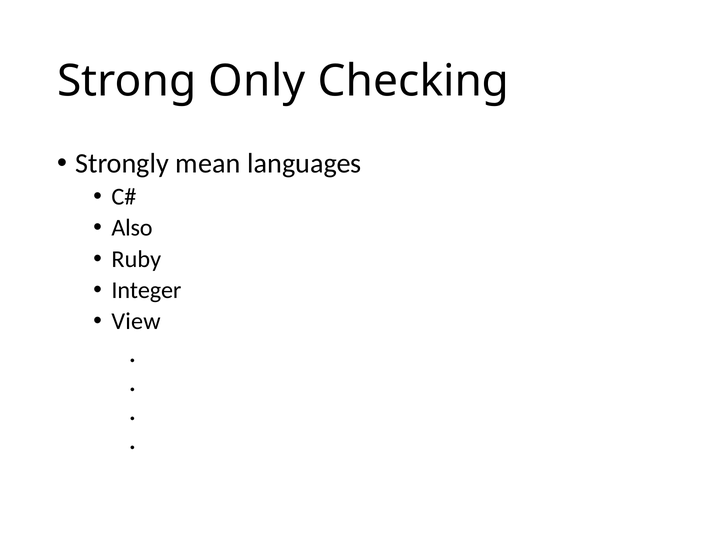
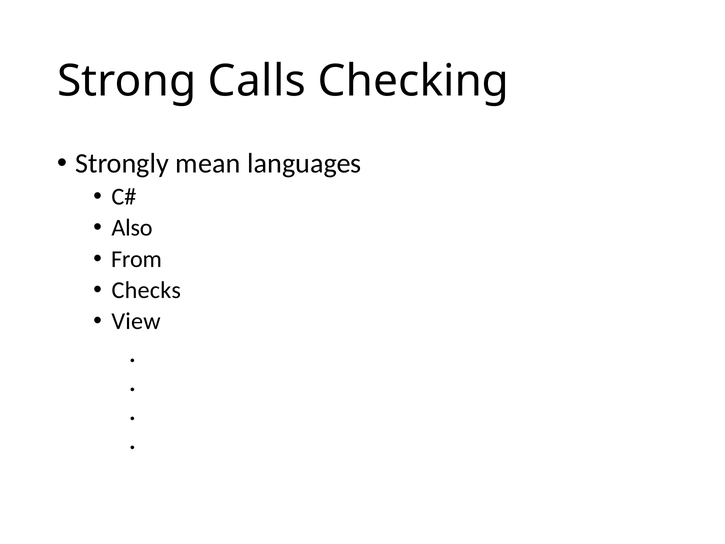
Only: Only -> Calls (257, 81)
Ruby: Ruby -> From (136, 259)
Integer: Integer -> Checks (146, 290)
